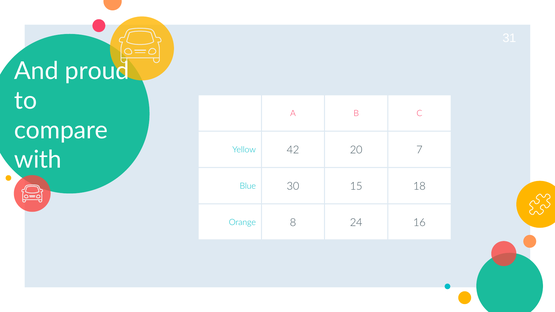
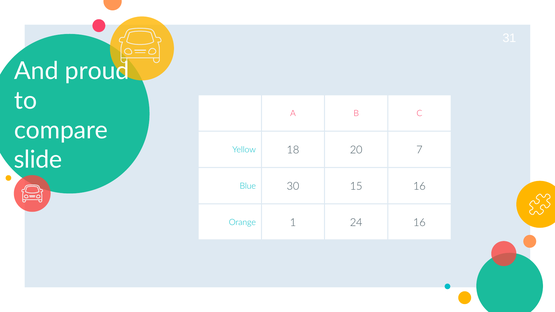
42: 42 -> 18 (293, 150)
with: with -> slide (38, 160)
15 18: 18 -> 16 (419, 186)
8: 8 -> 1 (293, 223)
